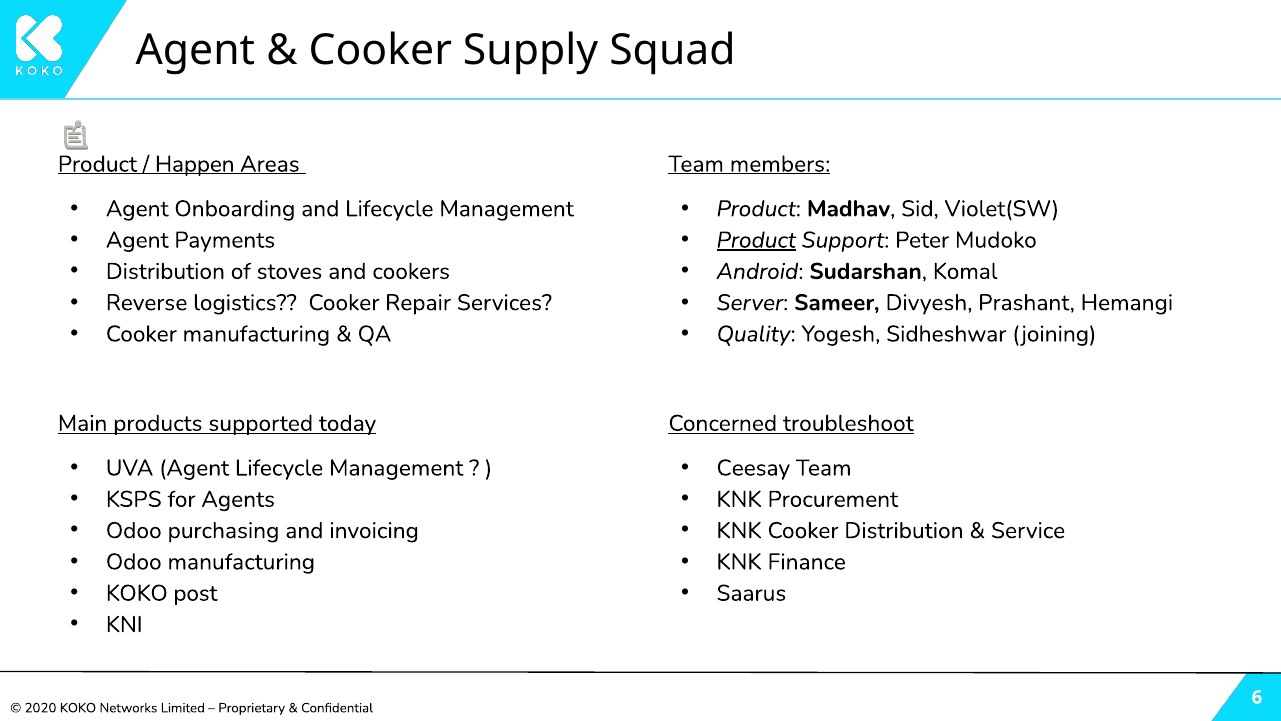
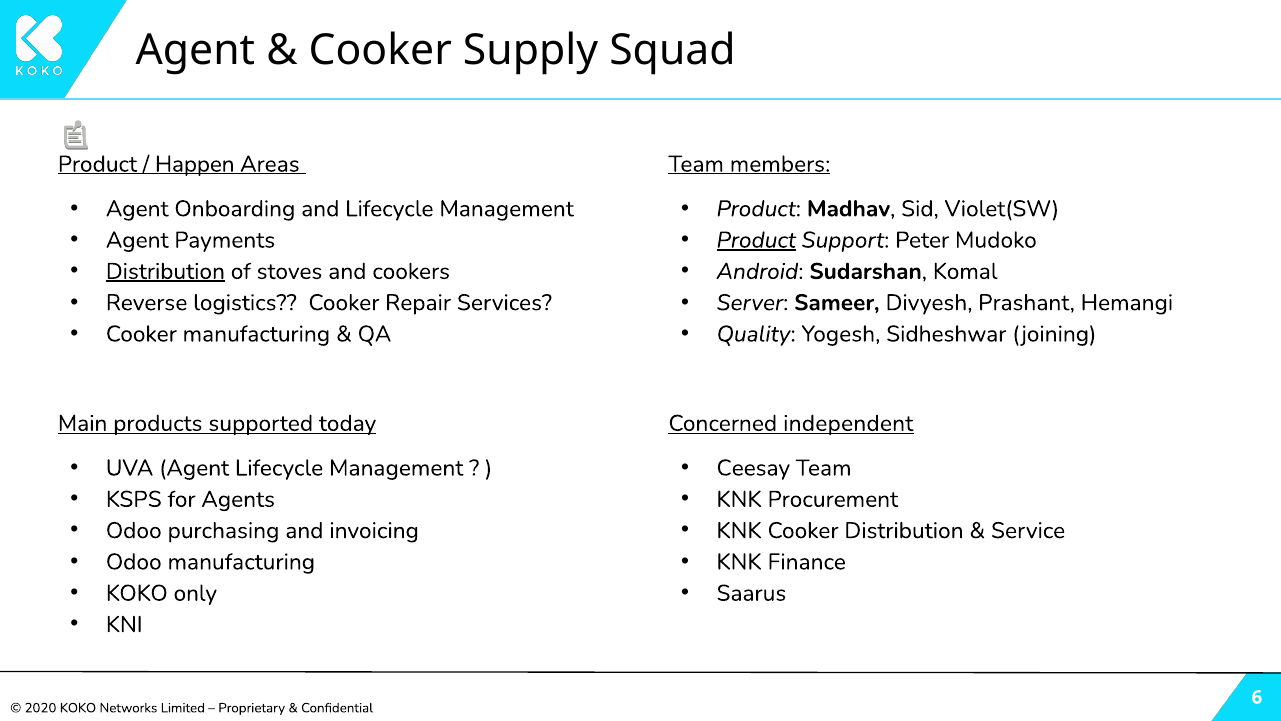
Distribution underline: none -> present (165, 271)
troubleshoot: troubleshoot -> independent (848, 423)
post: post -> only (195, 593)
